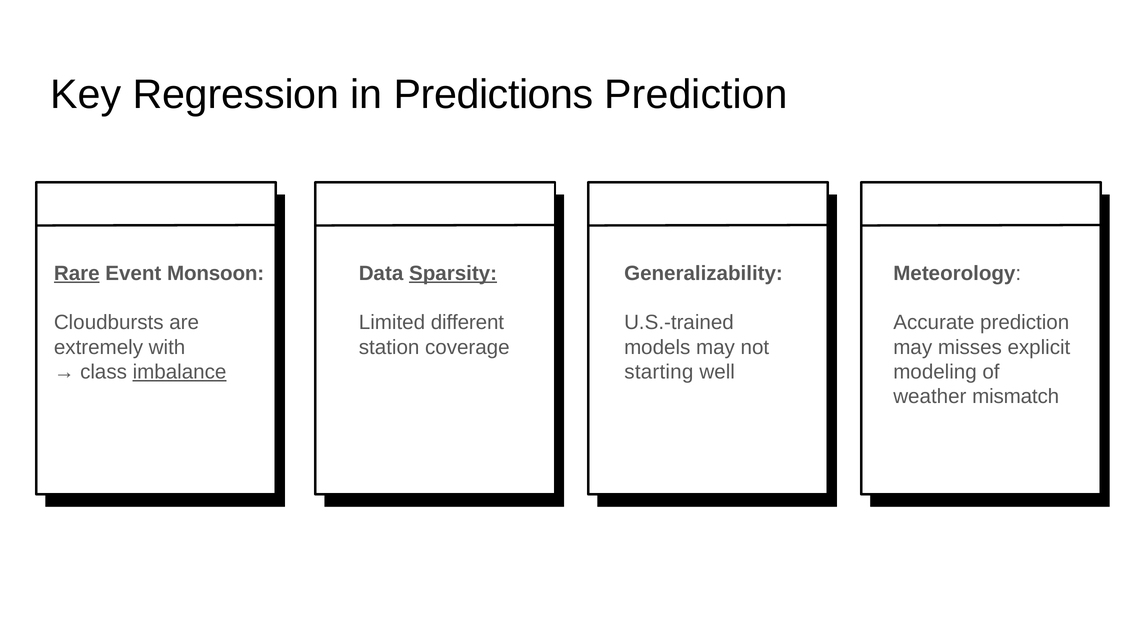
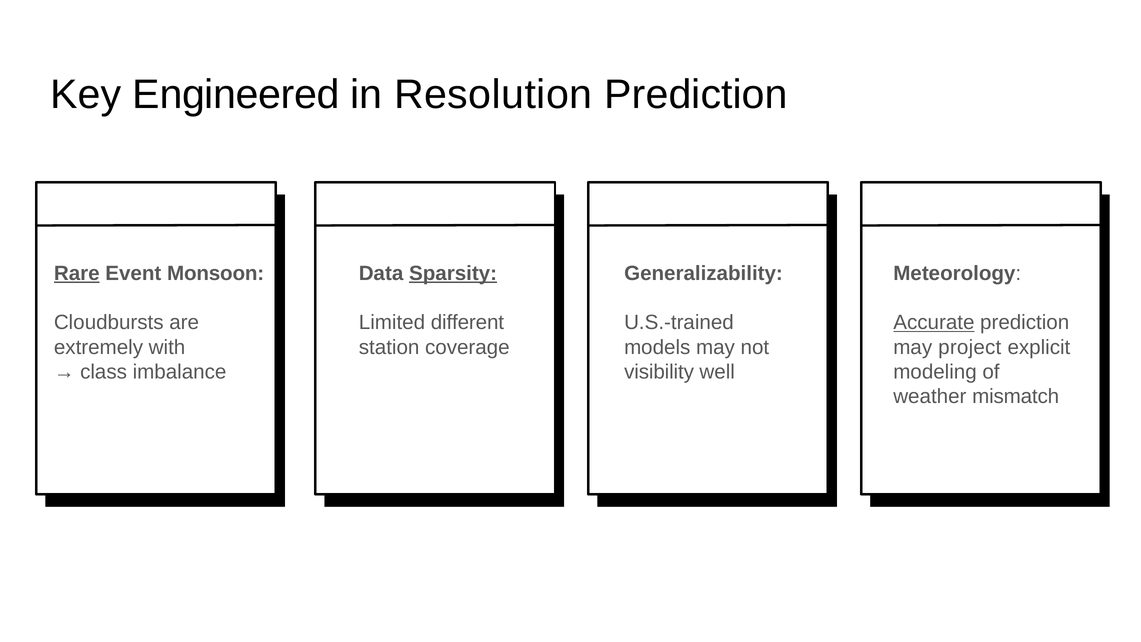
Regression: Regression -> Engineered (236, 95)
Predictions: Predictions -> Resolution (493, 95)
Accurate underline: none -> present (934, 323)
misses: misses -> project (970, 347)
imbalance underline: present -> none (180, 372)
starting: starting -> visibility (659, 372)
